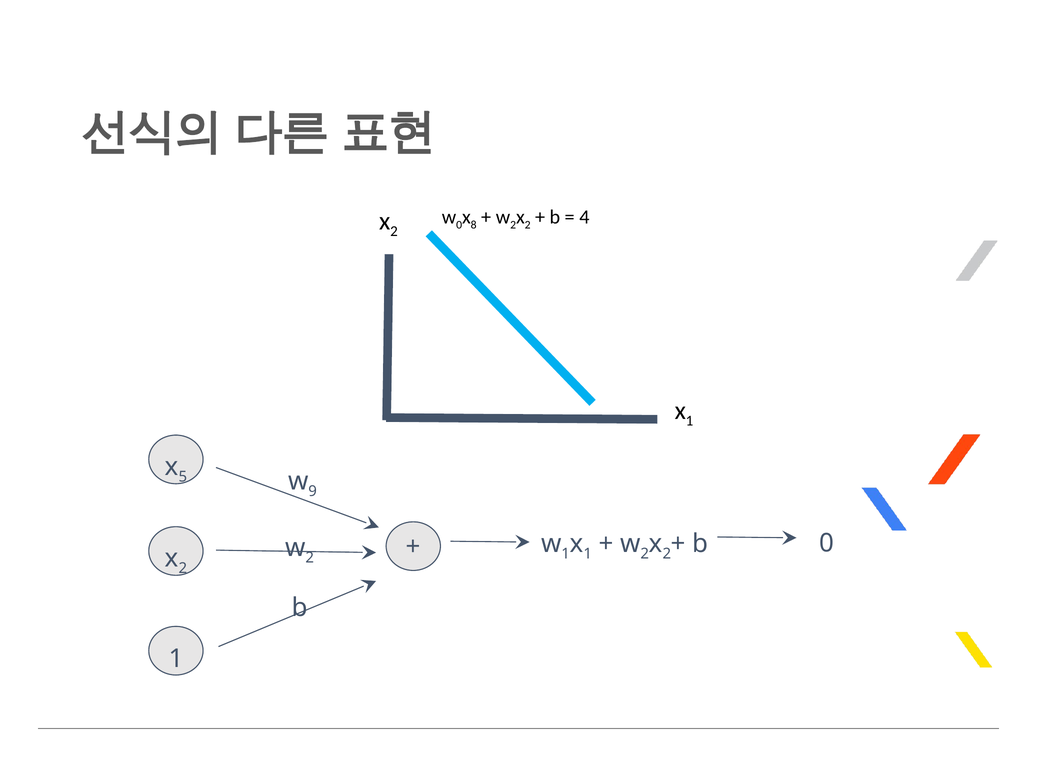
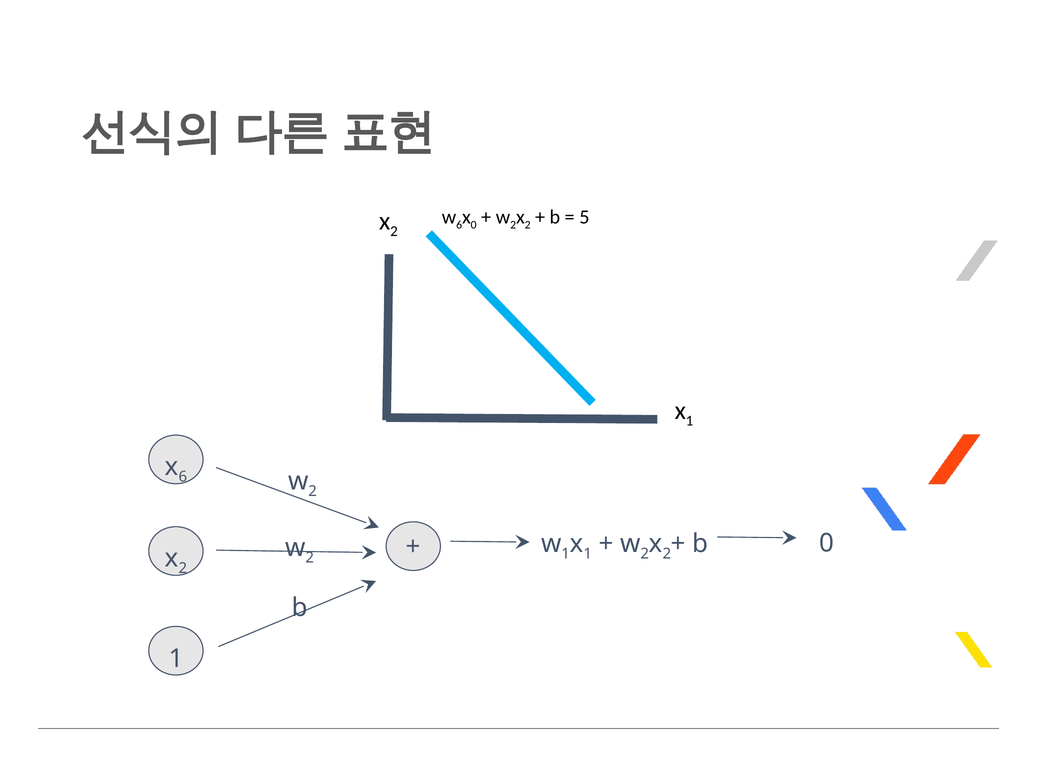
0: 0 -> 6 (459, 225)
8: 8 -> 0 (474, 225)
4: 4 -> 5 (584, 217)
5: 5 -> 6 (183, 477)
9: 9 -> 2 (313, 491)
